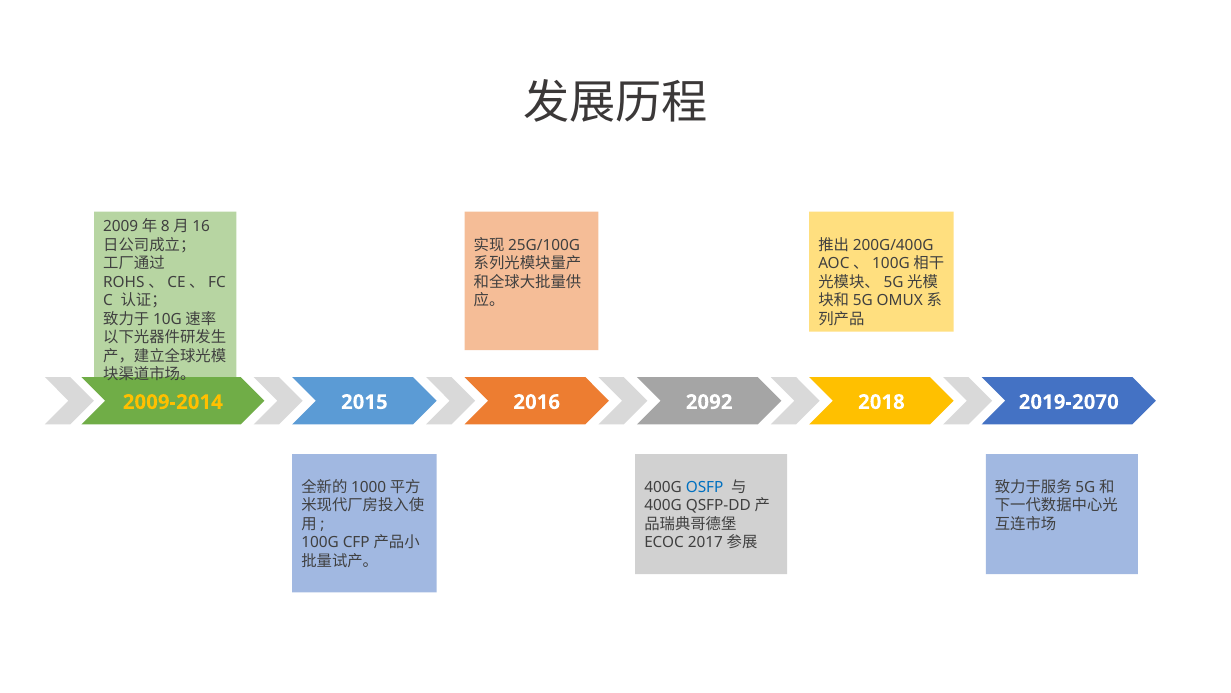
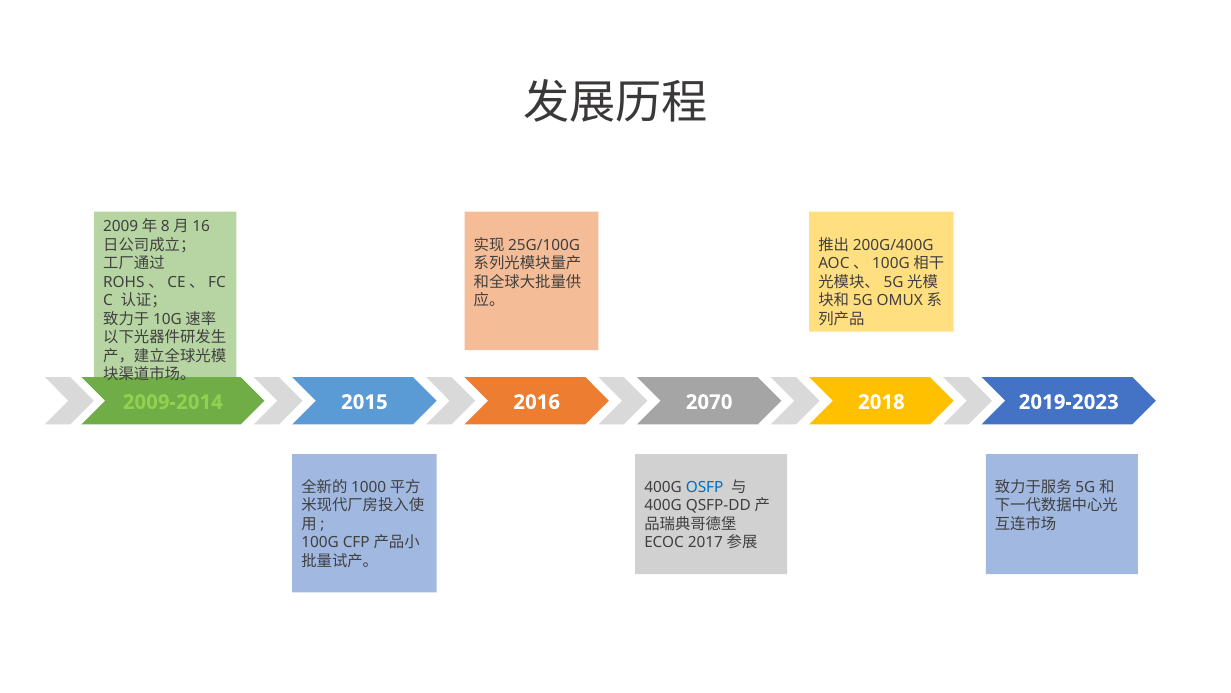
2009-2014 colour: yellow -> light green (173, 402)
2092: 2092 -> 2070 (709, 402)
2019-2070: 2019-2070 -> 2019-2023 (1069, 402)
